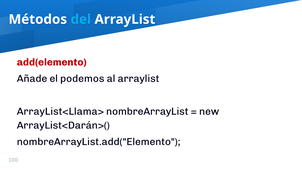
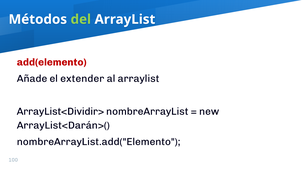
del colour: light blue -> light green (81, 19)
podemos: podemos -> extender (82, 78)
ArrayList<Llama>: ArrayList<Llama> -> ArrayList<Dividir> (60, 111)
